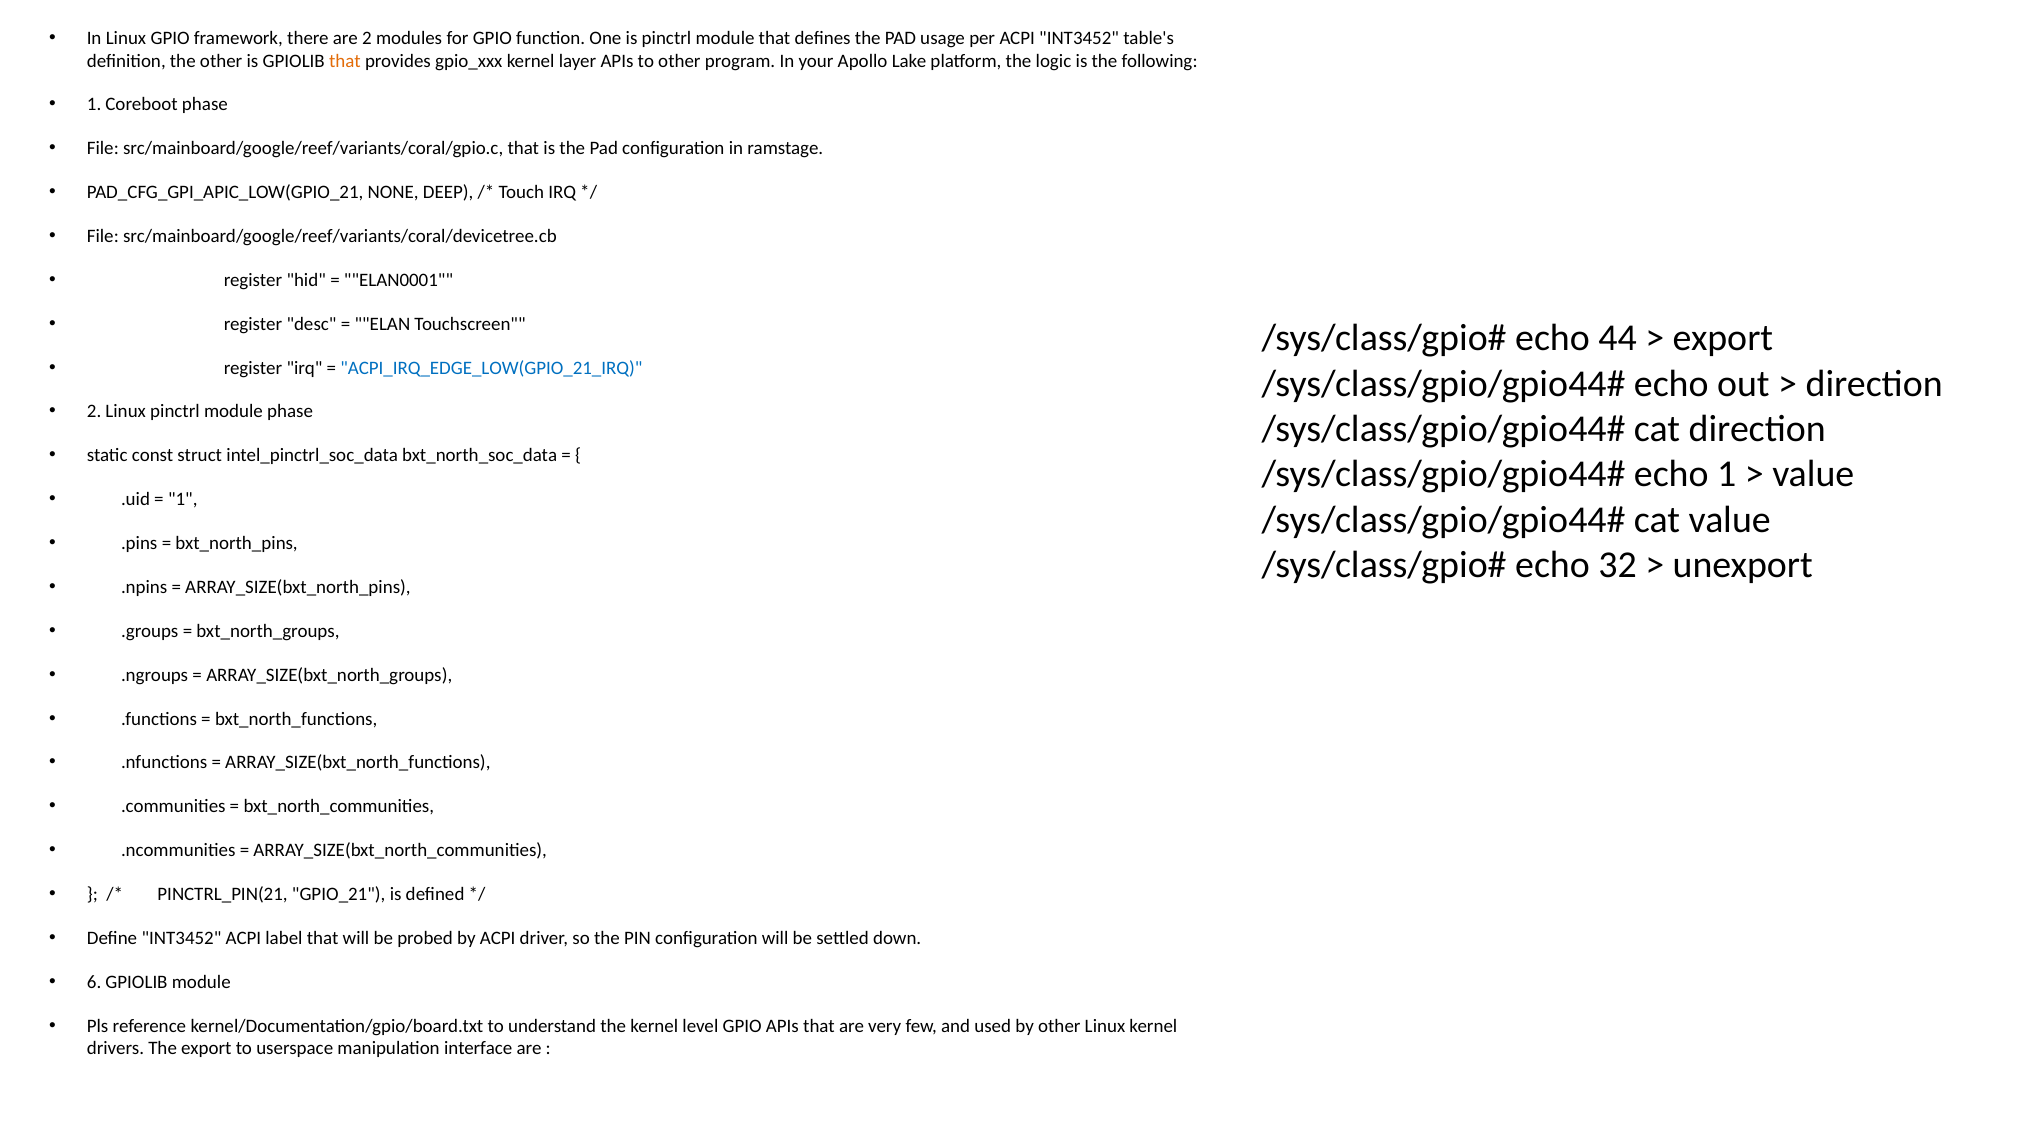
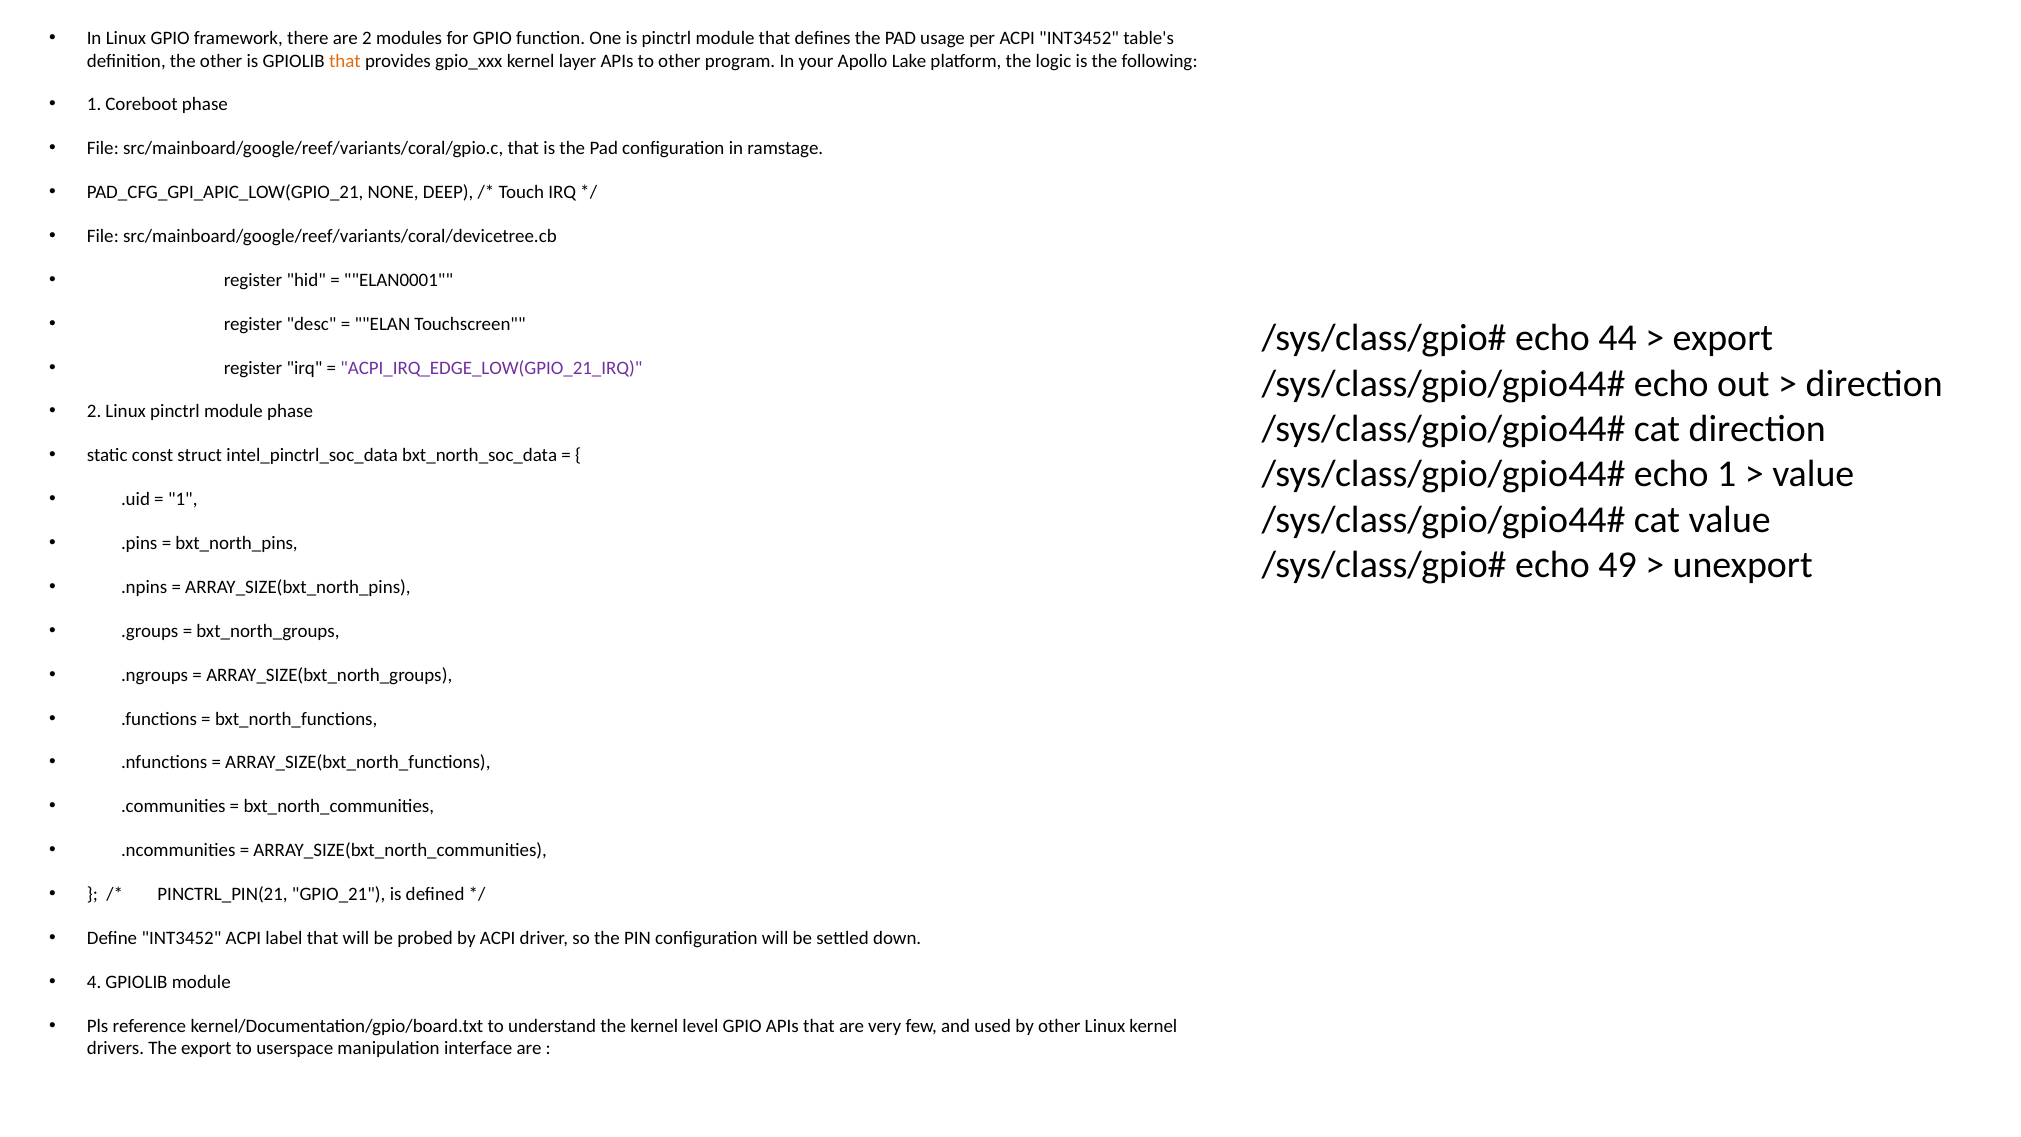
ACPI_IRQ_EDGE_LOW(GPIO_21_IRQ colour: blue -> purple (491, 368)
32: 32 -> 49 (1618, 565)
6: 6 -> 4 (94, 982)
